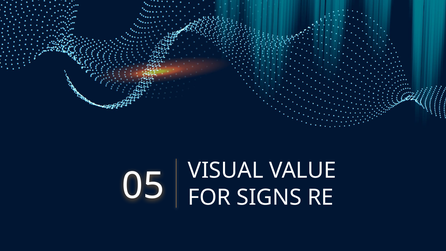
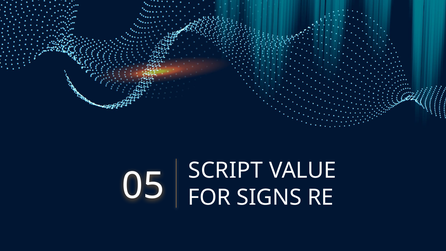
VISUAL: VISUAL -> SCRIPT (226, 171)
